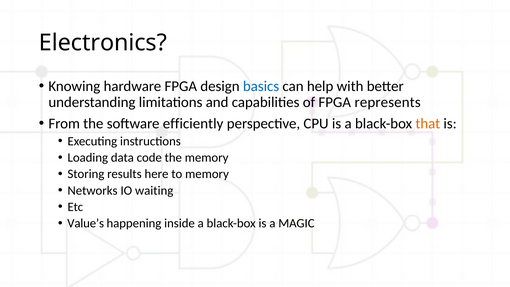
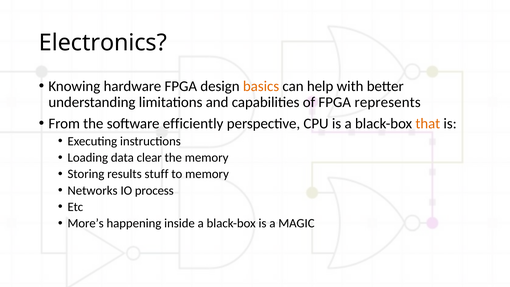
basics colour: blue -> orange (261, 86)
code: code -> clear (149, 158)
here: here -> stuff (157, 174)
waiting: waiting -> process (154, 190)
Value’s: Value’s -> More’s (86, 223)
